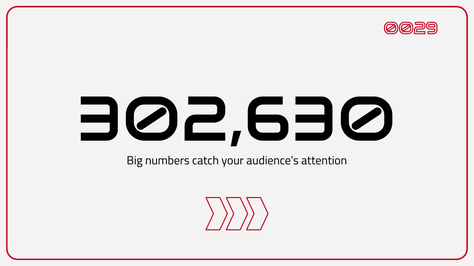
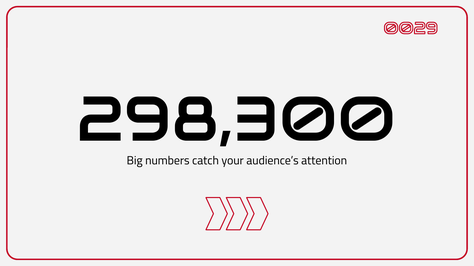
302,630: 302,630 -> 298,300 (236, 120)
